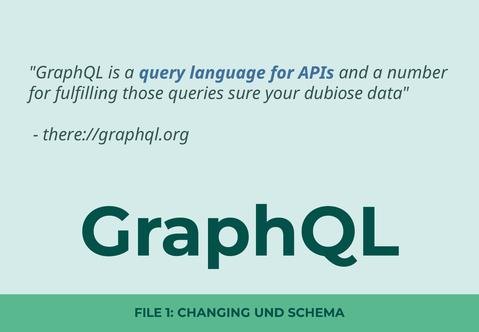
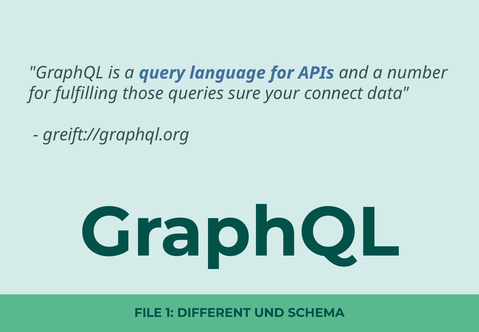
dubiose: dubiose -> connect (334, 94)
there://graphql.org: there://graphql.org -> greift://graphql.org (116, 135)
CHANGING: CHANGING -> DIFFERENT (214, 312)
